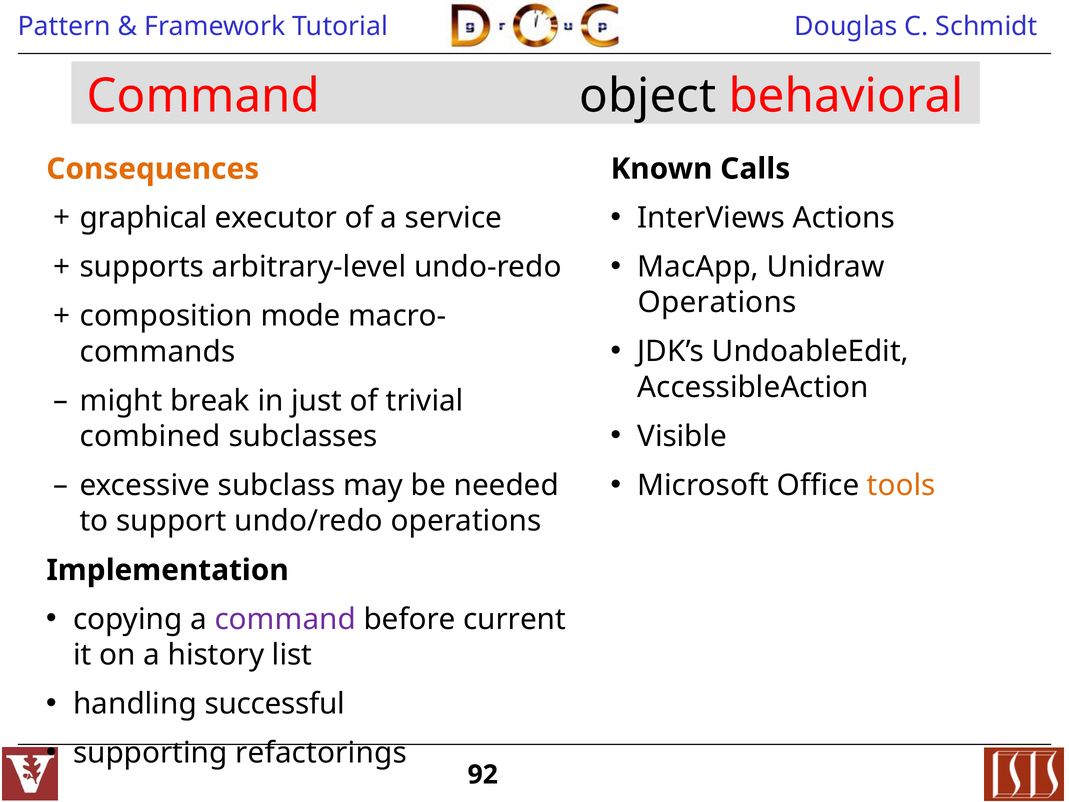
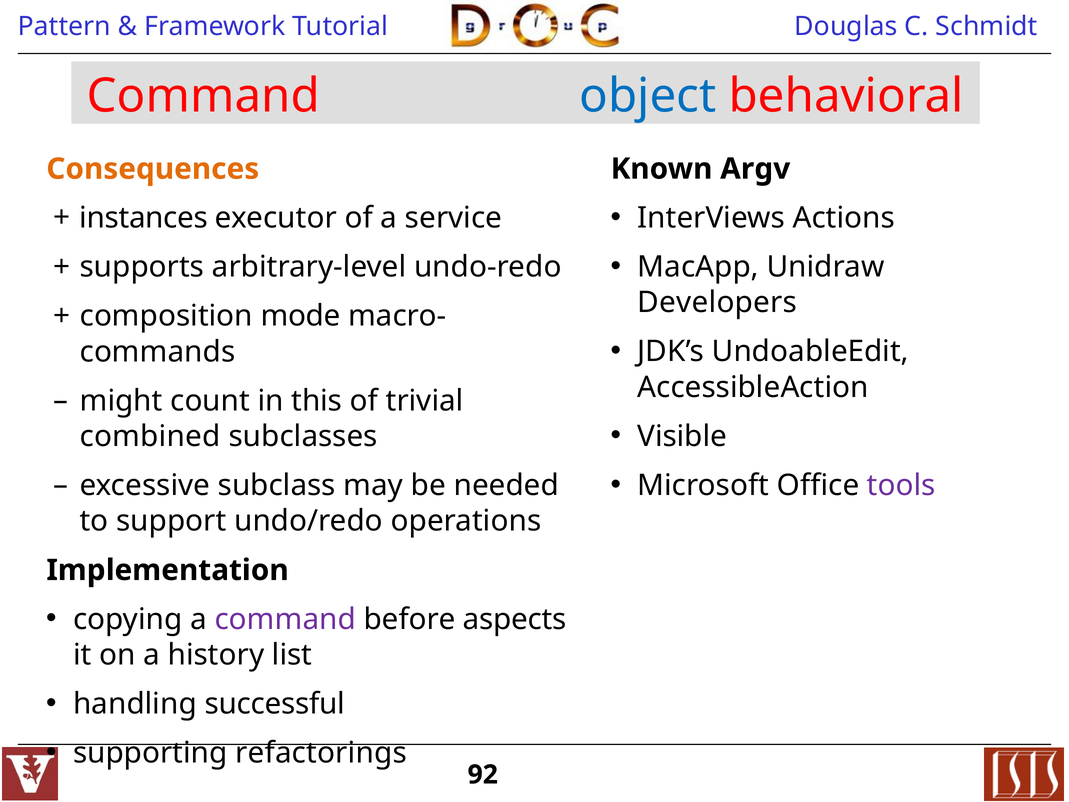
object colour: black -> blue (648, 96)
Calls: Calls -> Argv (755, 169)
graphical: graphical -> instances (144, 218)
Operations: Operations -> Developers (717, 303)
break: break -> count (210, 401)
just: just -> this (317, 401)
tools colour: orange -> purple (901, 485)
current: current -> aspects (515, 619)
